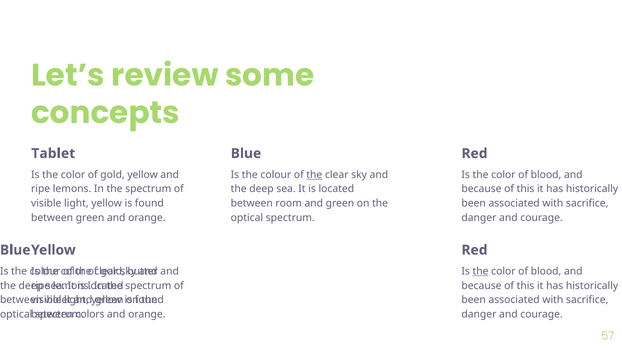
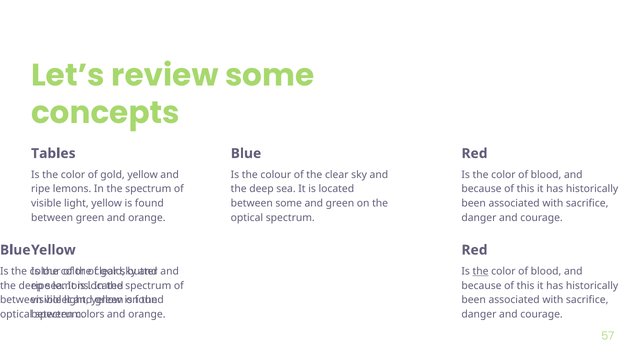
Tablet: Tablet -> Tables (53, 153)
the underline: present -> none (314, 175)
between room: room -> some (289, 203)
